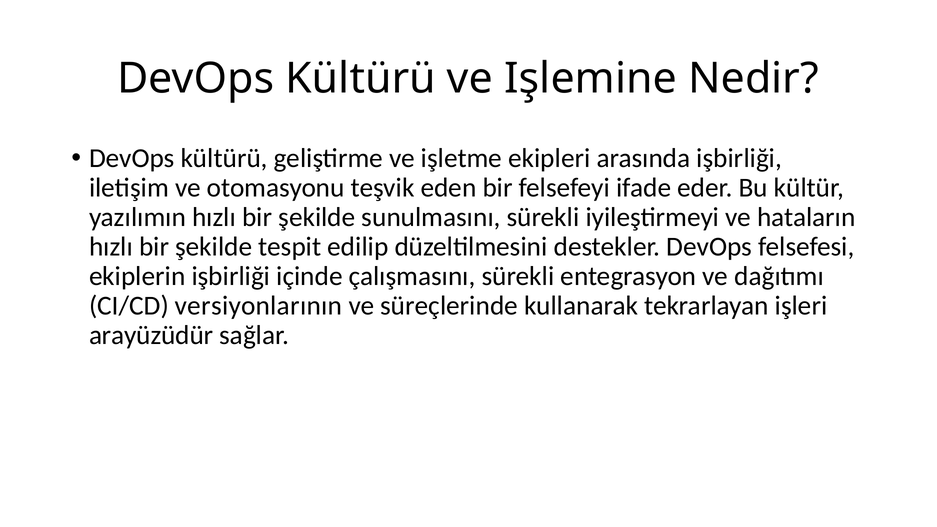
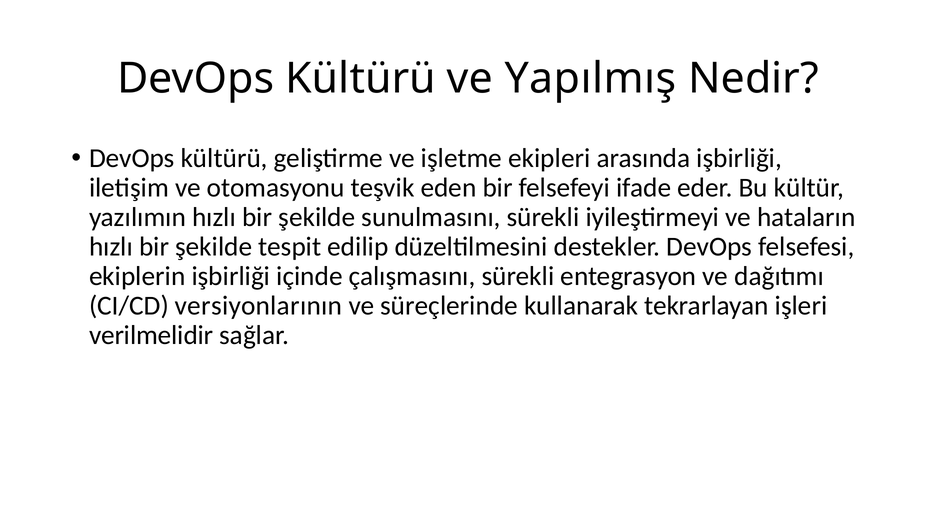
Işlemine: Işlemine -> Yapılmış (590, 79)
arayüzüdür: arayüzüdür -> verilmelidir (151, 335)
